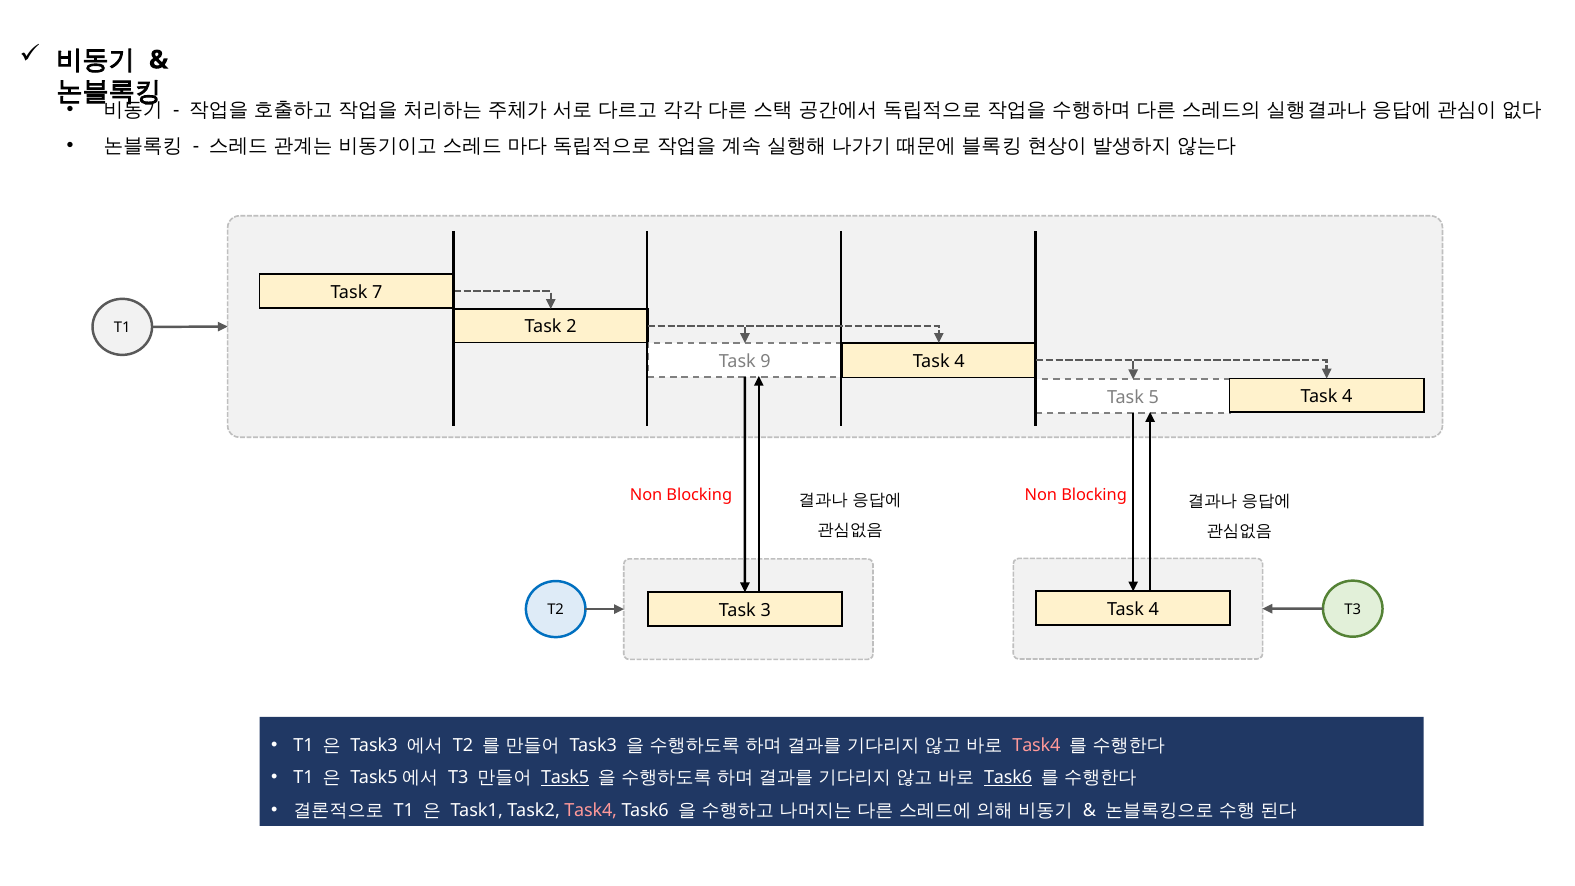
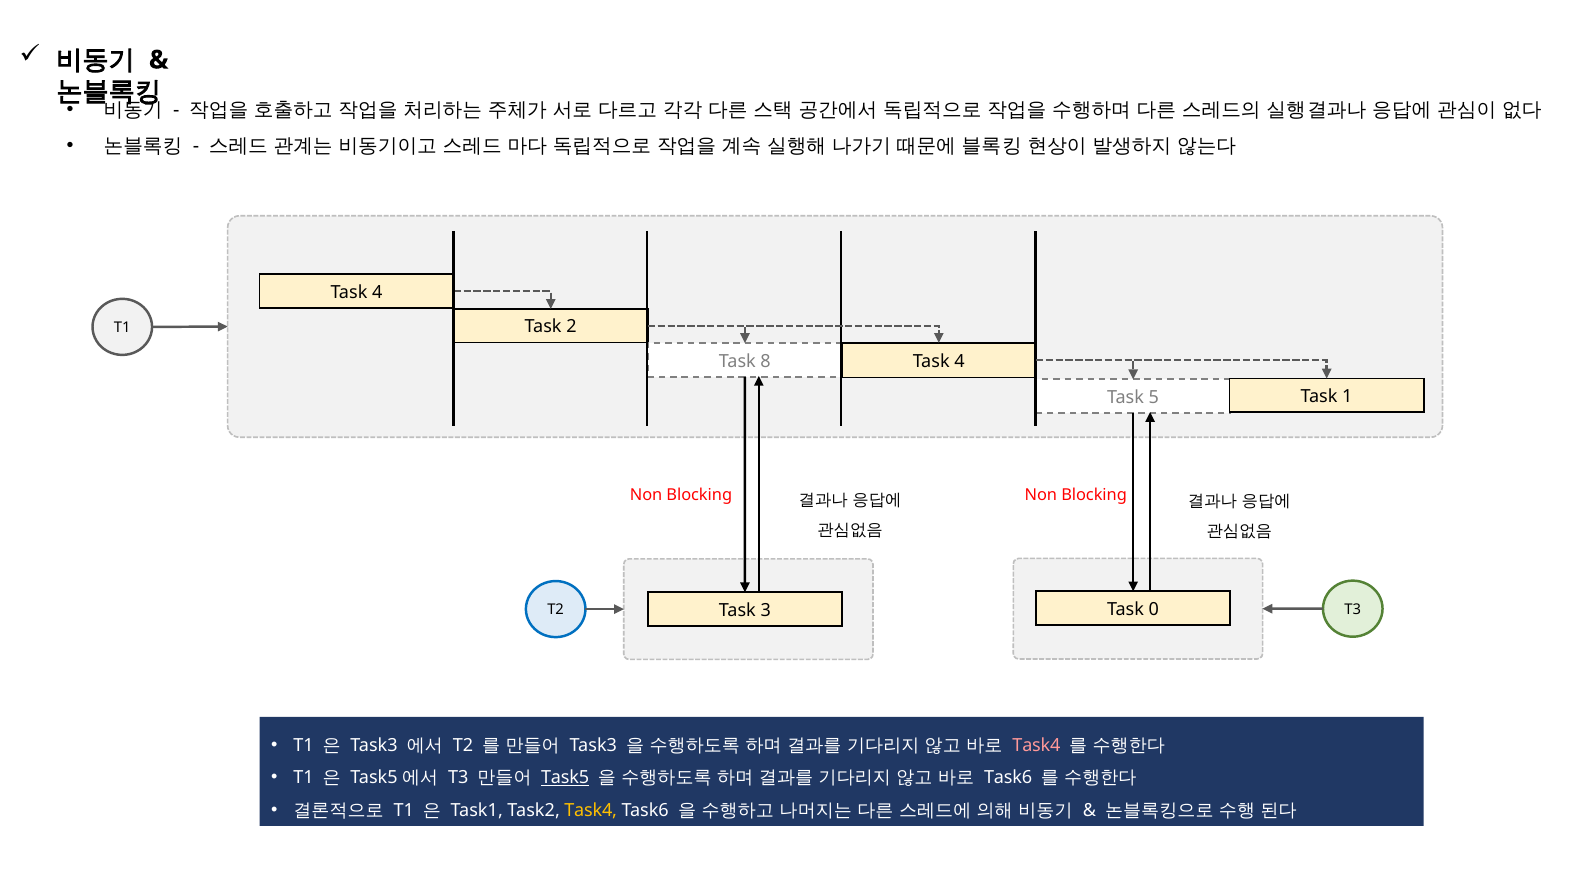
7: 7 -> 4 (377, 292)
9: 9 -> 8 (766, 361)
4: 4 -> 1 (1347, 397)
4: 4 -> 0 (1154, 609)
Task6 underline: present -> none (1008, 778)
Task4 colour: pink -> yellow (591, 810)
